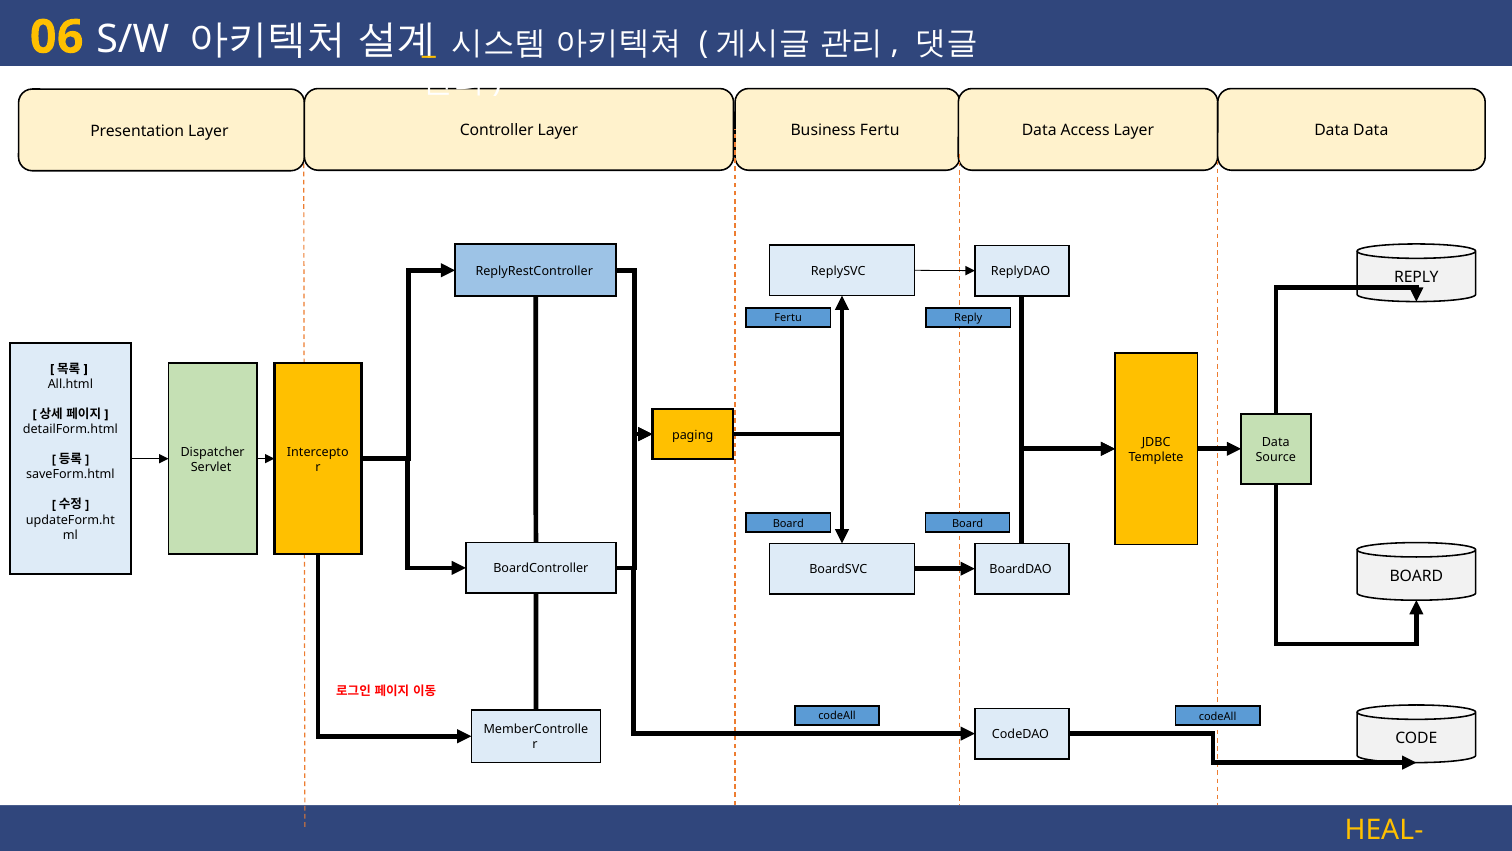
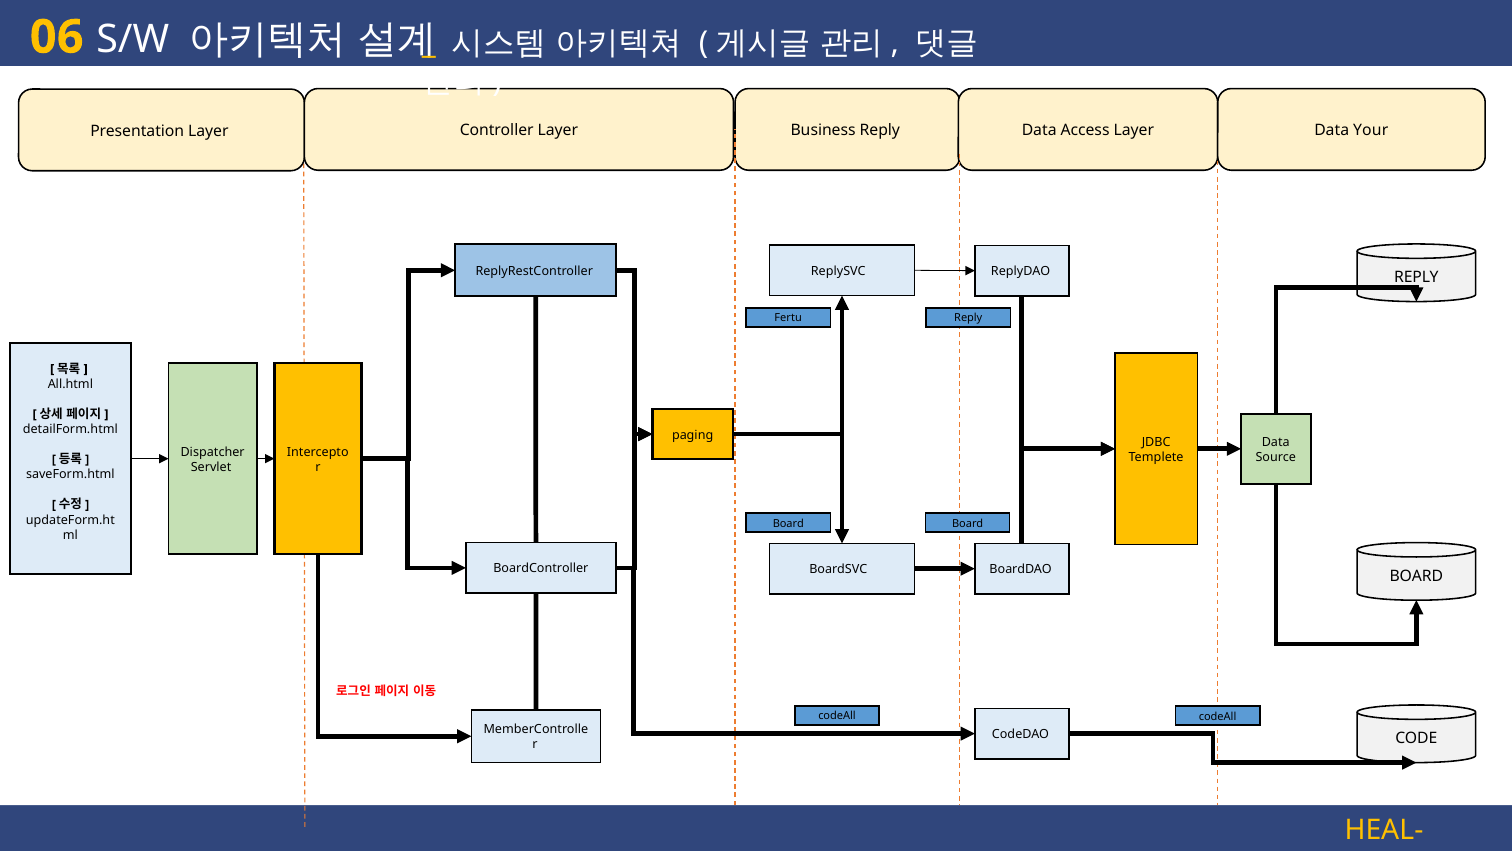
Business Fertu: Fertu -> Reply (880, 130)
Data Data: Data -> Your (1371, 130)
